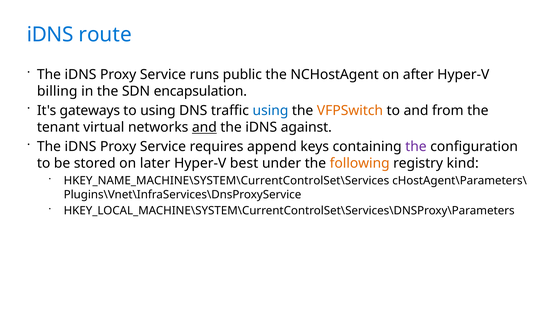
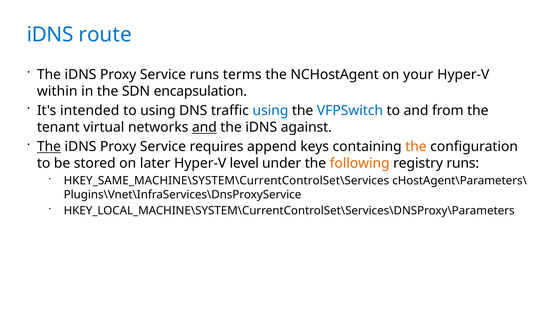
public: public -> terms (242, 75)
after: after -> your (418, 75)
billing: billing -> within (57, 91)
gateways: gateways -> intended (90, 111)
VFPSwitch colour: orange -> blue (350, 111)
The underline: none -> present (49, 147)
the colour: purple -> orange (416, 147)
best: best -> level (244, 163)
registry kind: kind -> runs (463, 163)
HKEY_NAME_MACHINE\SYSTEM\CurrentControlSet\Services: HKEY_NAME_MACHINE\SYSTEM\CurrentControlSet\Services -> HKEY_SAME_MACHINE\SYSTEM\CurrentControlSet\Services (226, 181)
